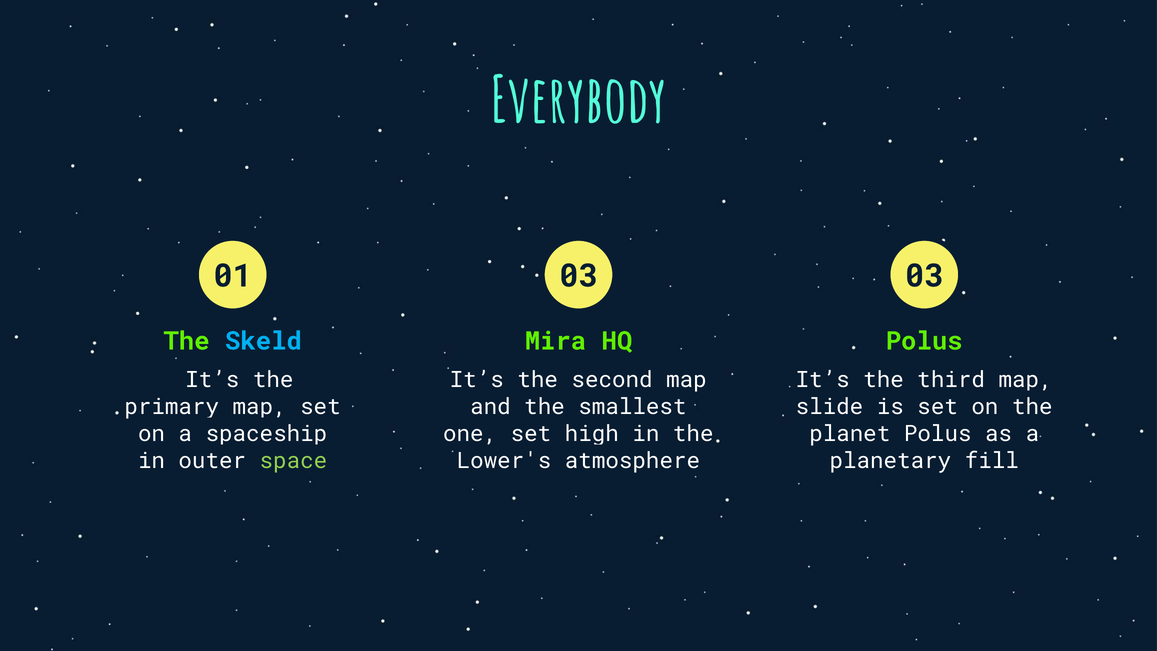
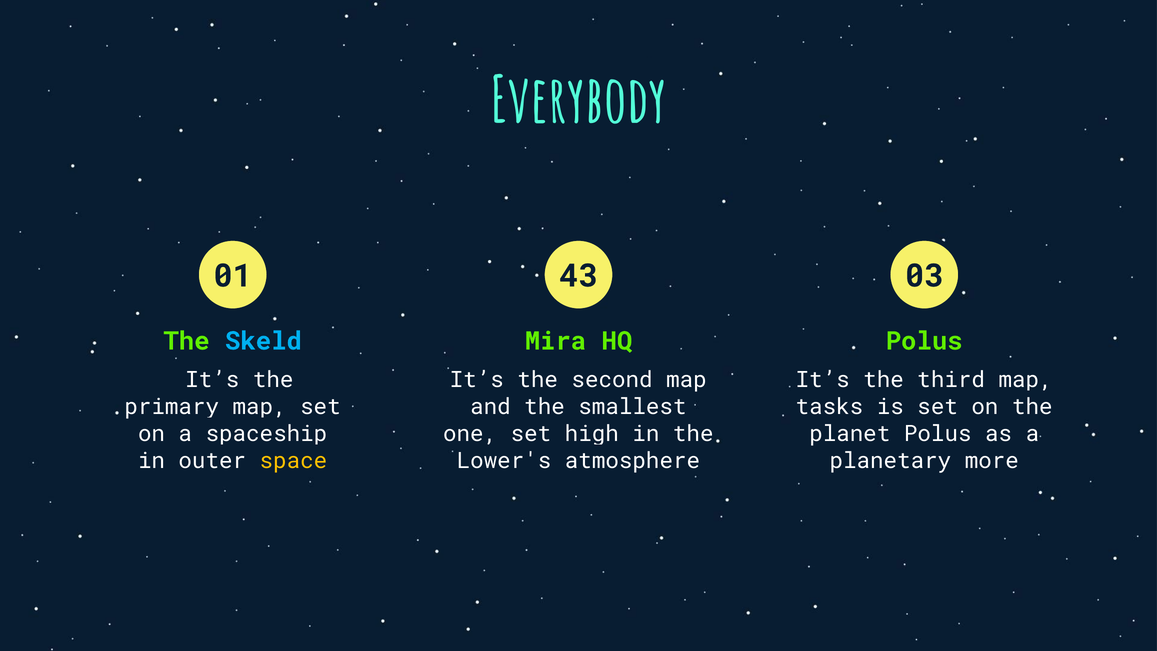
01 03: 03 -> 43 (578, 276)
slide: slide -> tasks (829, 407)
space colour: light green -> yellow (293, 461)
fill: fill -> more (992, 461)
